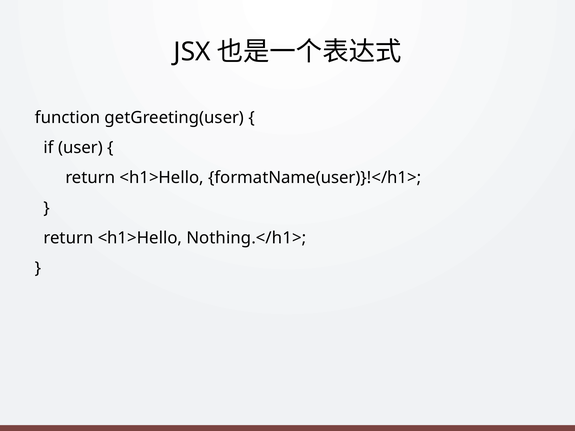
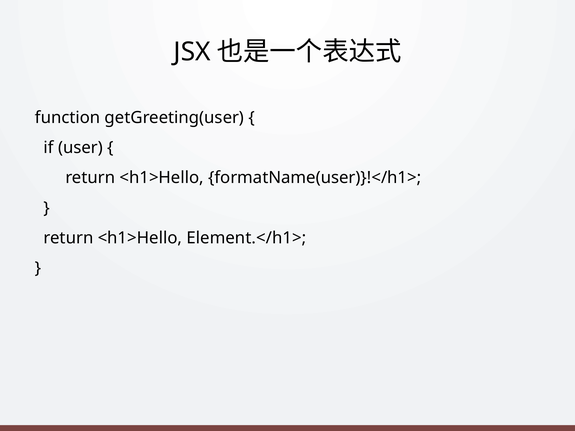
Nothing.</h1>: Nothing.</h1> -> Element.</h1> (246, 238)
